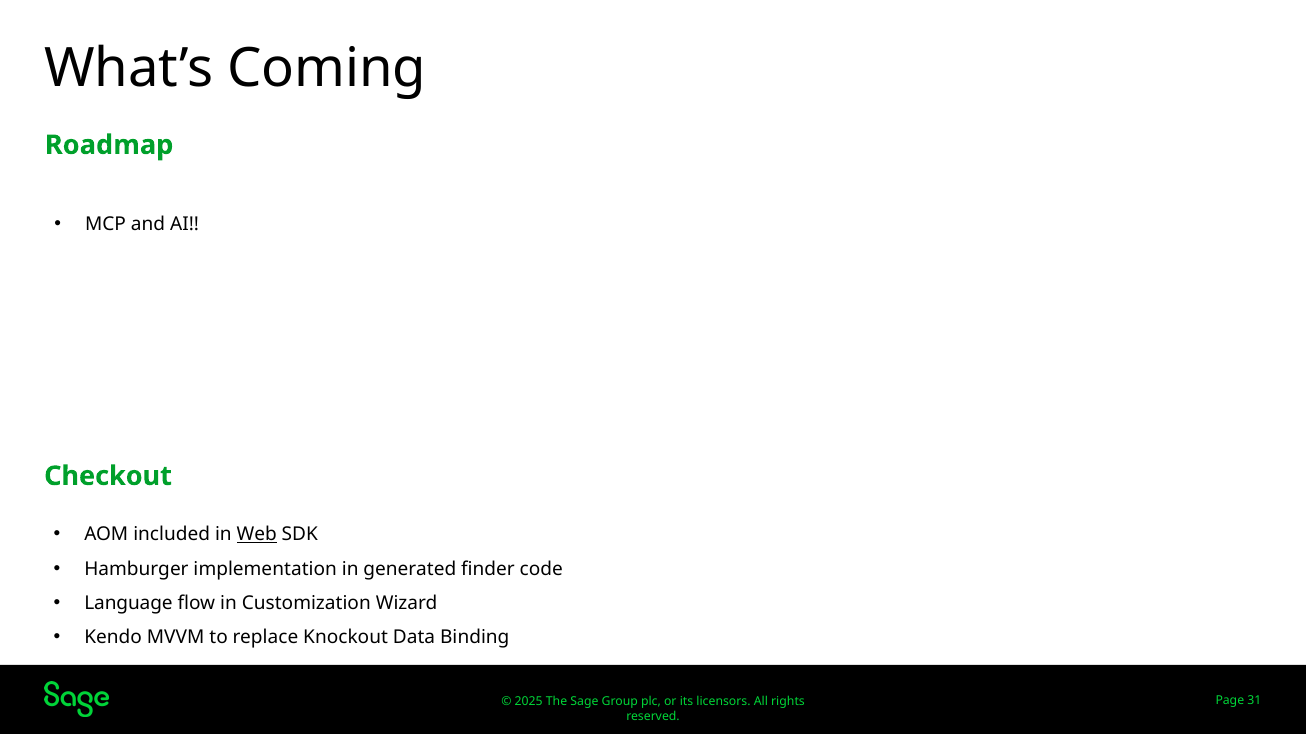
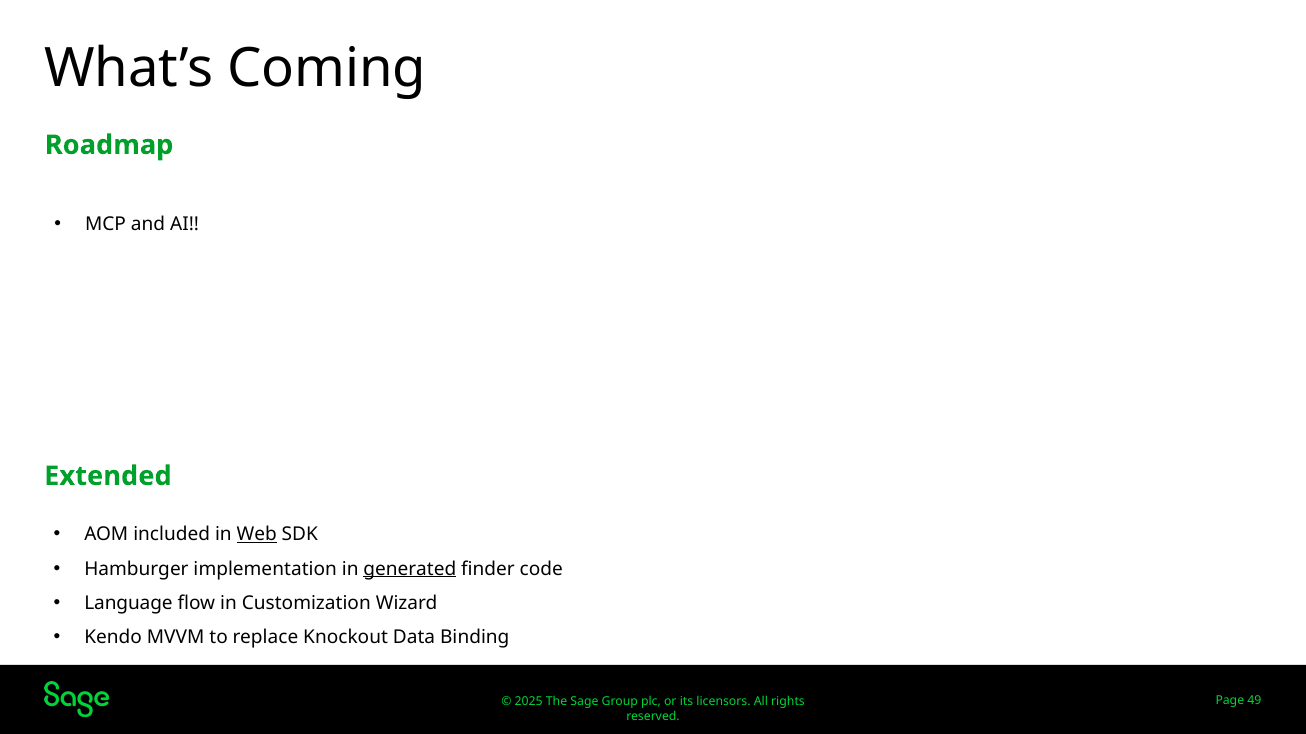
Checkout: Checkout -> Extended (108, 476)
generated underline: none -> present (410, 569)
31: 31 -> 49 (1254, 701)
